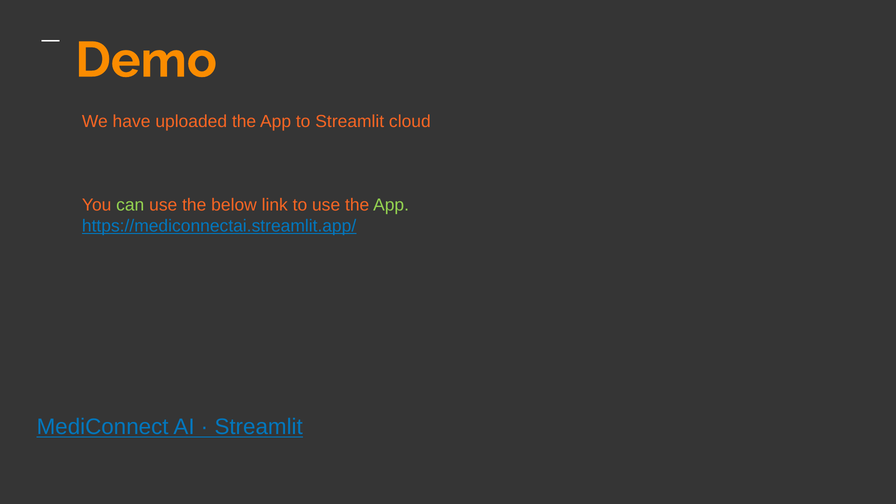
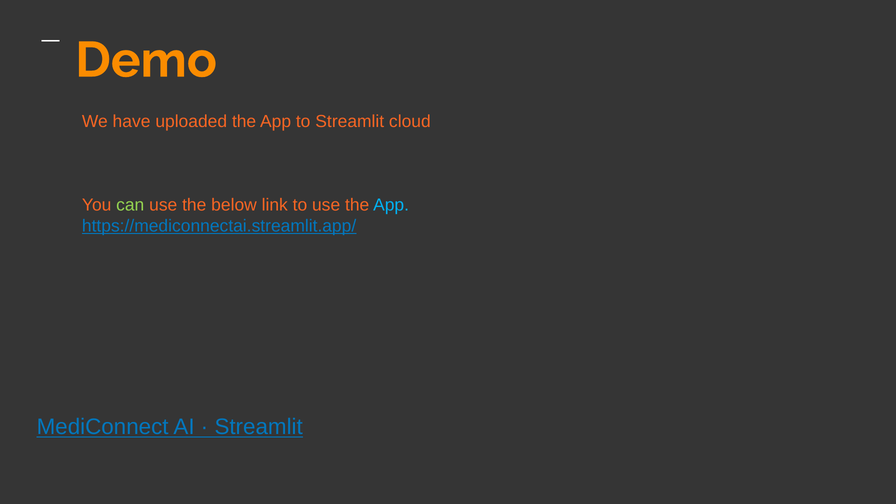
App colour: light green -> light blue (391, 205)
